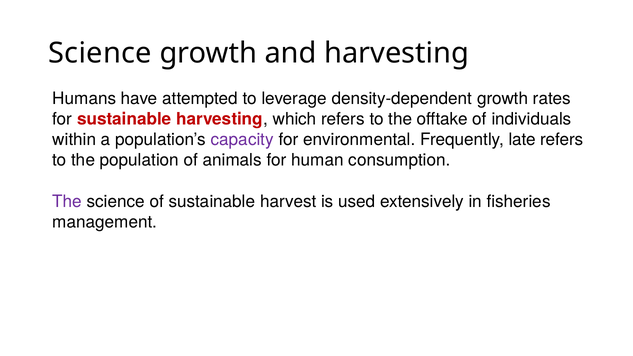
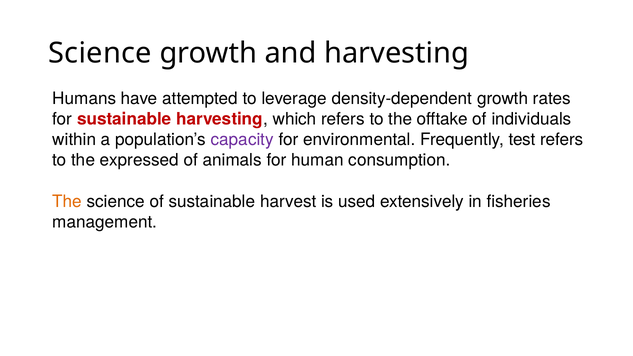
late: late -> test (522, 140)
population: population -> expressed (139, 160)
The colour: purple -> orange (67, 201)
